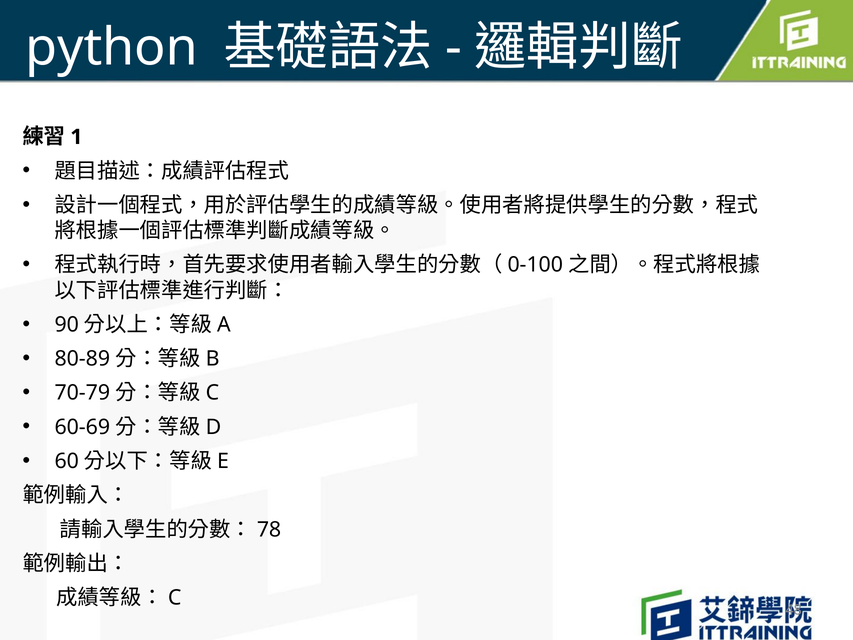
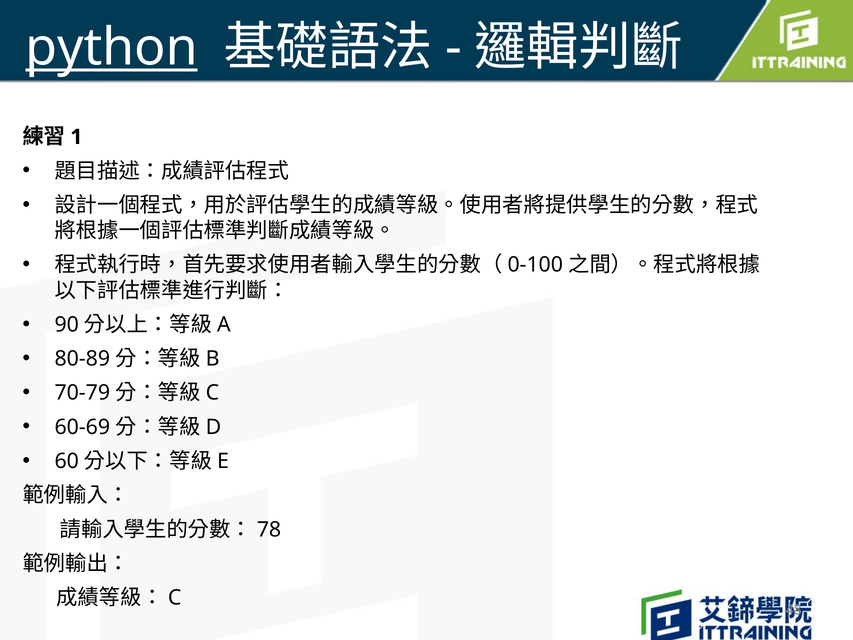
python underline: none -> present (112, 48)
